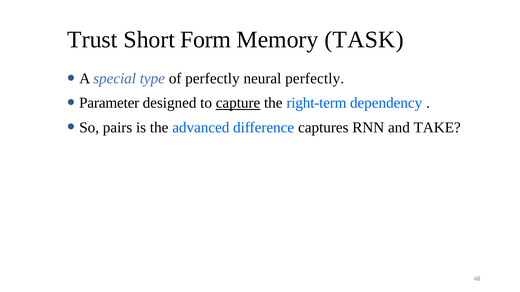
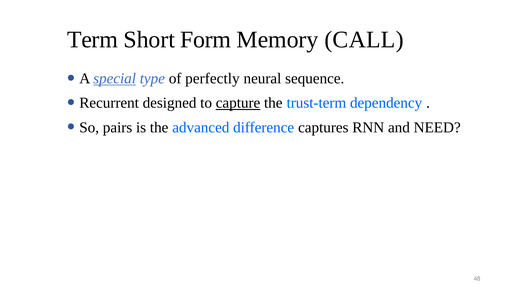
Trust: Trust -> Term (92, 40)
TASK: TASK -> CALL (364, 40)
special underline: none -> present (115, 79)
neural perfectly: perfectly -> sequence (315, 79)
Parameter: Parameter -> Recurrent (109, 103)
right-term: right-term -> trust-term (316, 103)
TAKE: TAKE -> NEED (437, 128)
